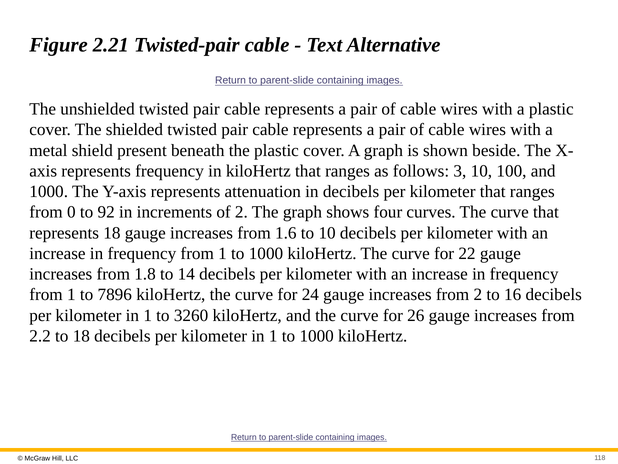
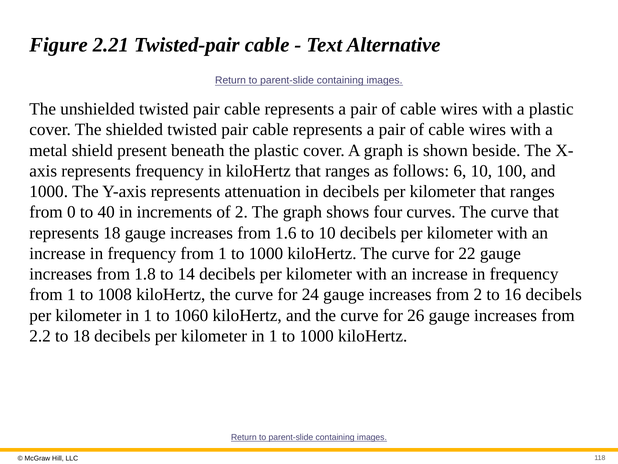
3: 3 -> 6 (460, 171)
92: 92 -> 40 (106, 212)
7896: 7896 -> 1008 (115, 294)
3260: 3260 -> 1060 (191, 315)
